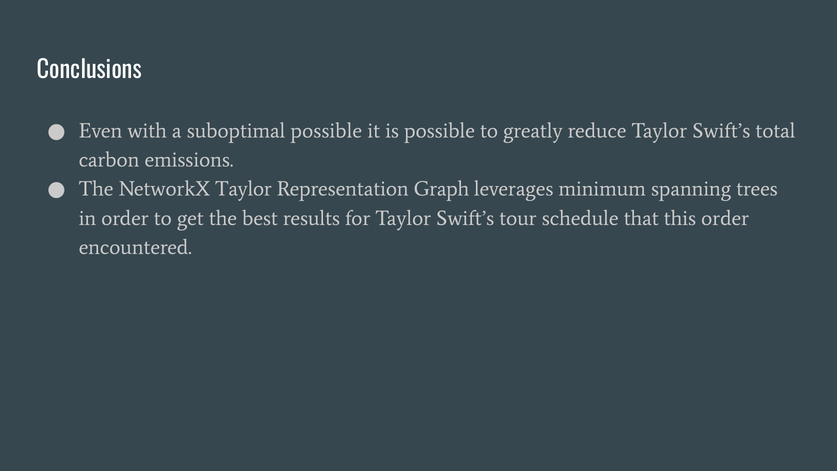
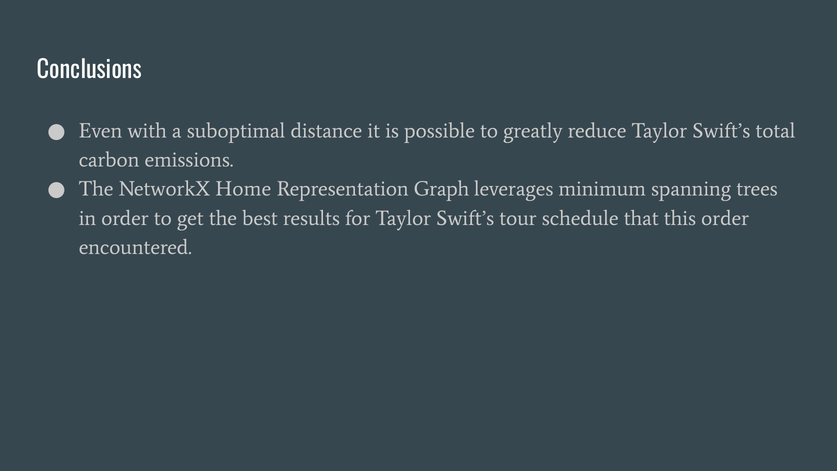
suboptimal possible: possible -> distance (326, 131)
NetworkX Taylor: Taylor -> Home (243, 189)
